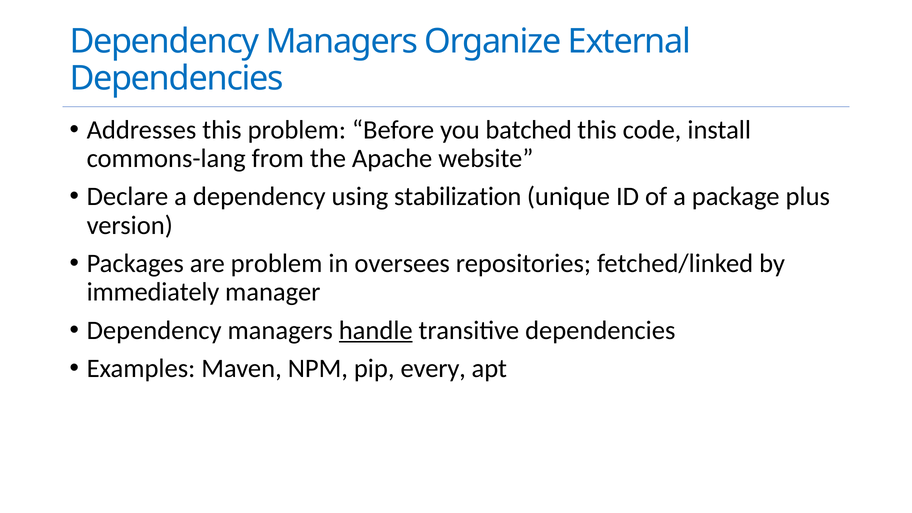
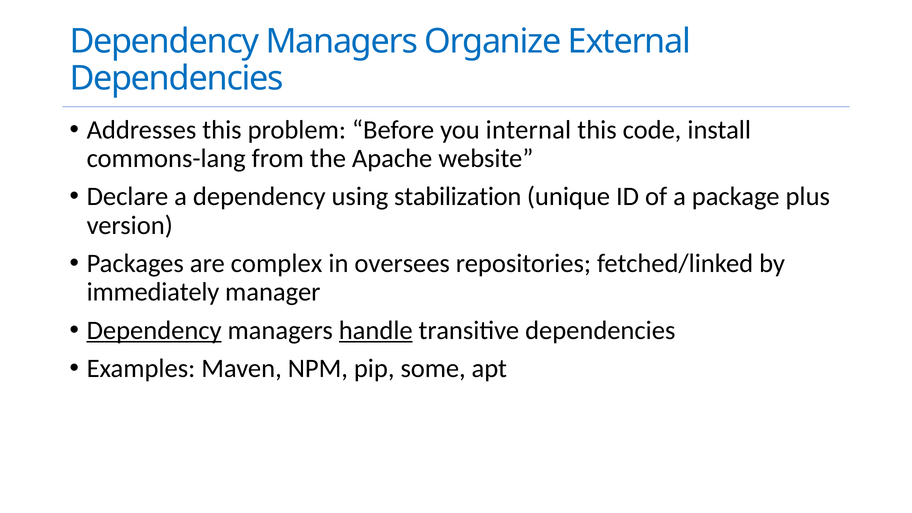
batched: batched -> internal (528, 130)
are problem: problem -> complex (277, 264)
Dependency underline: none -> present (154, 330)
every: every -> some (433, 369)
